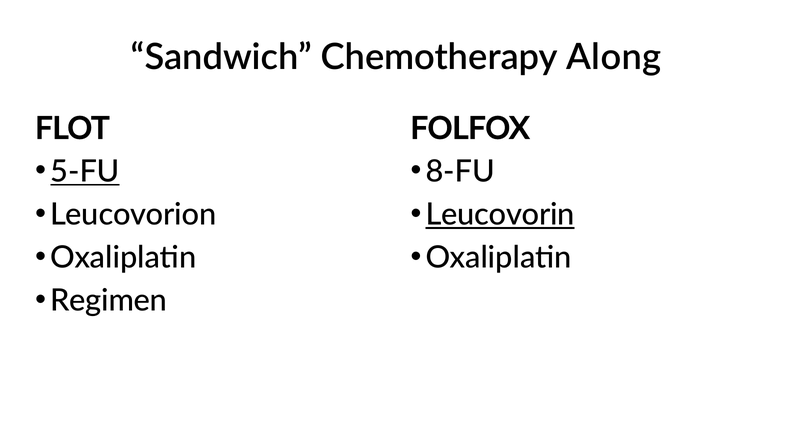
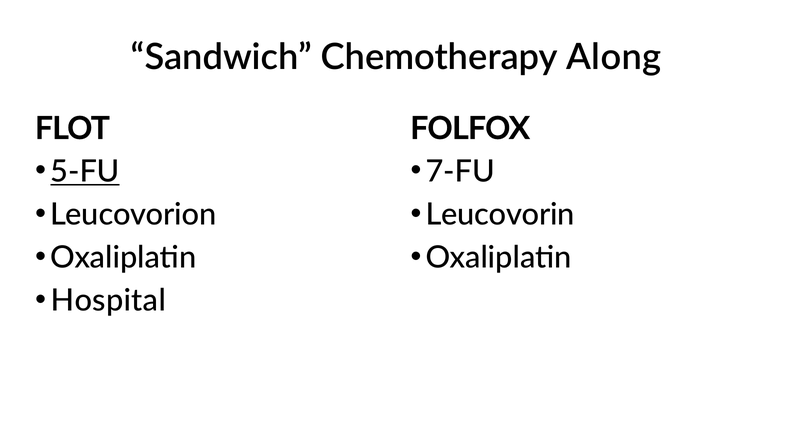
8-FU: 8-FU -> 7-FU (460, 172)
Leucovorin underline: present -> none (500, 215)
Regimen: Regimen -> Hospital (108, 301)
